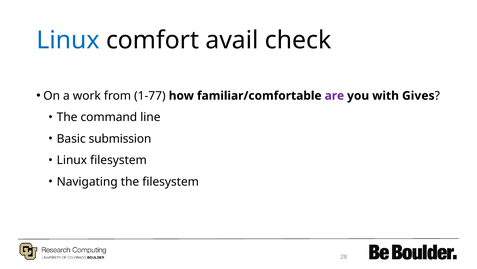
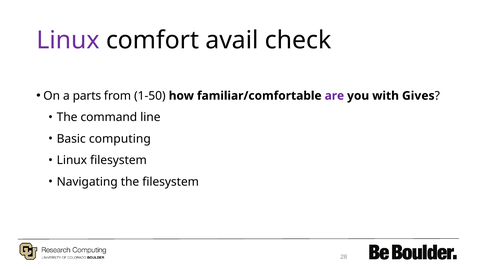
Linux colour: blue -> purple (68, 40)
work: work -> parts (87, 96)
1-77: 1-77 -> 1-50 (150, 96)
submission: submission -> computing (120, 138)
